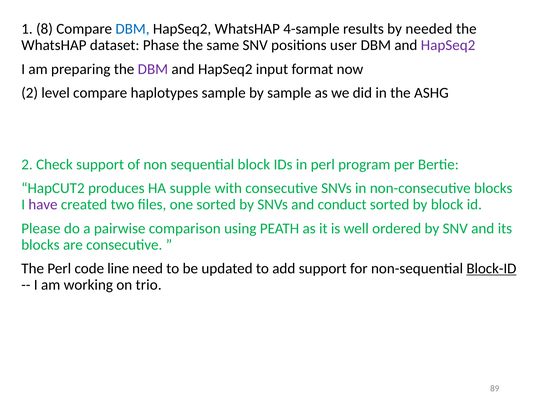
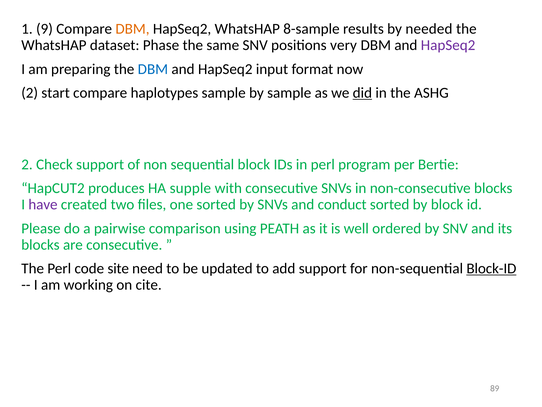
8: 8 -> 9 (44, 29)
DBM colour: blue -> orange (132, 29)
4-sample: 4-sample -> 8-sample (311, 29)
user: user -> very (343, 45)
DBM colour: purple -> blue (153, 69)
level: level -> start (56, 93)
did underline: none -> present (362, 93)
line: line -> site (118, 268)
trio: trio -> cite (149, 284)
